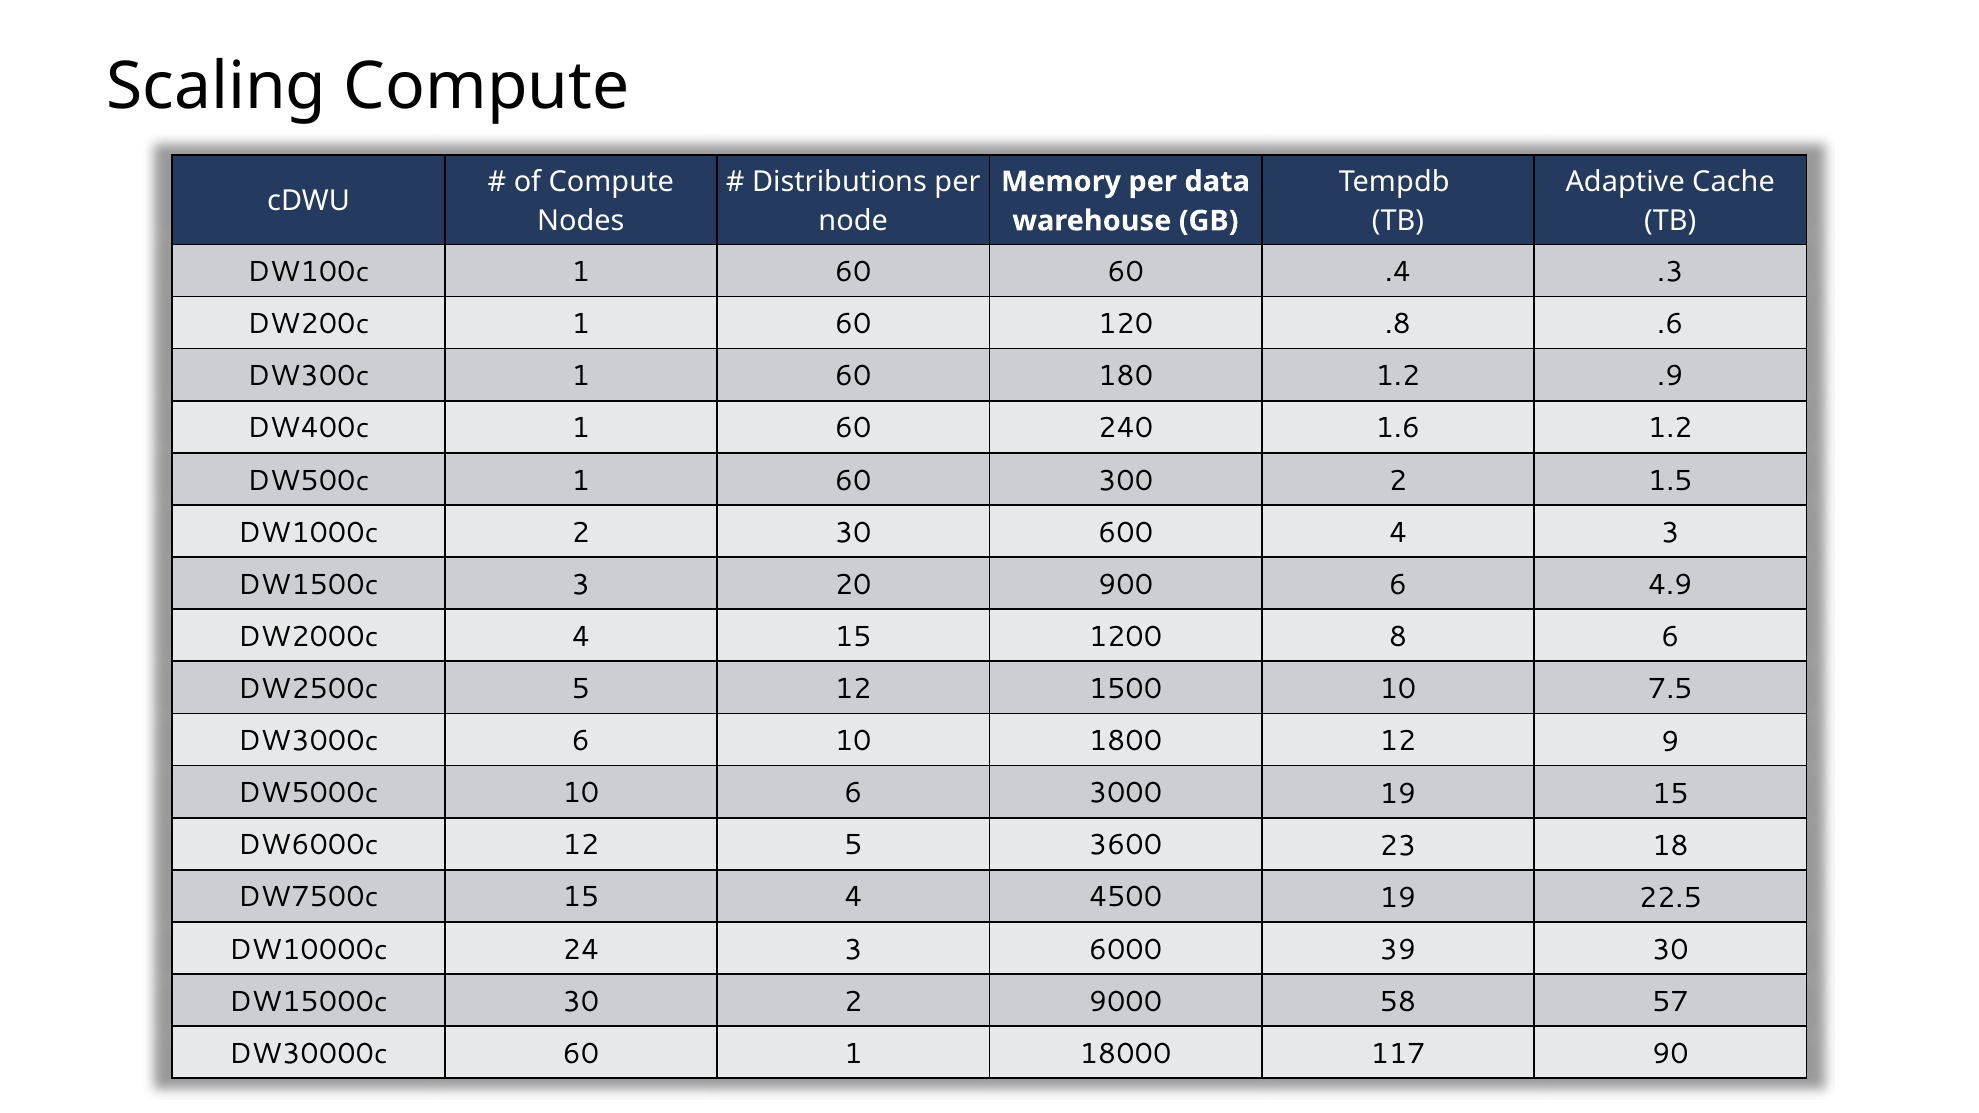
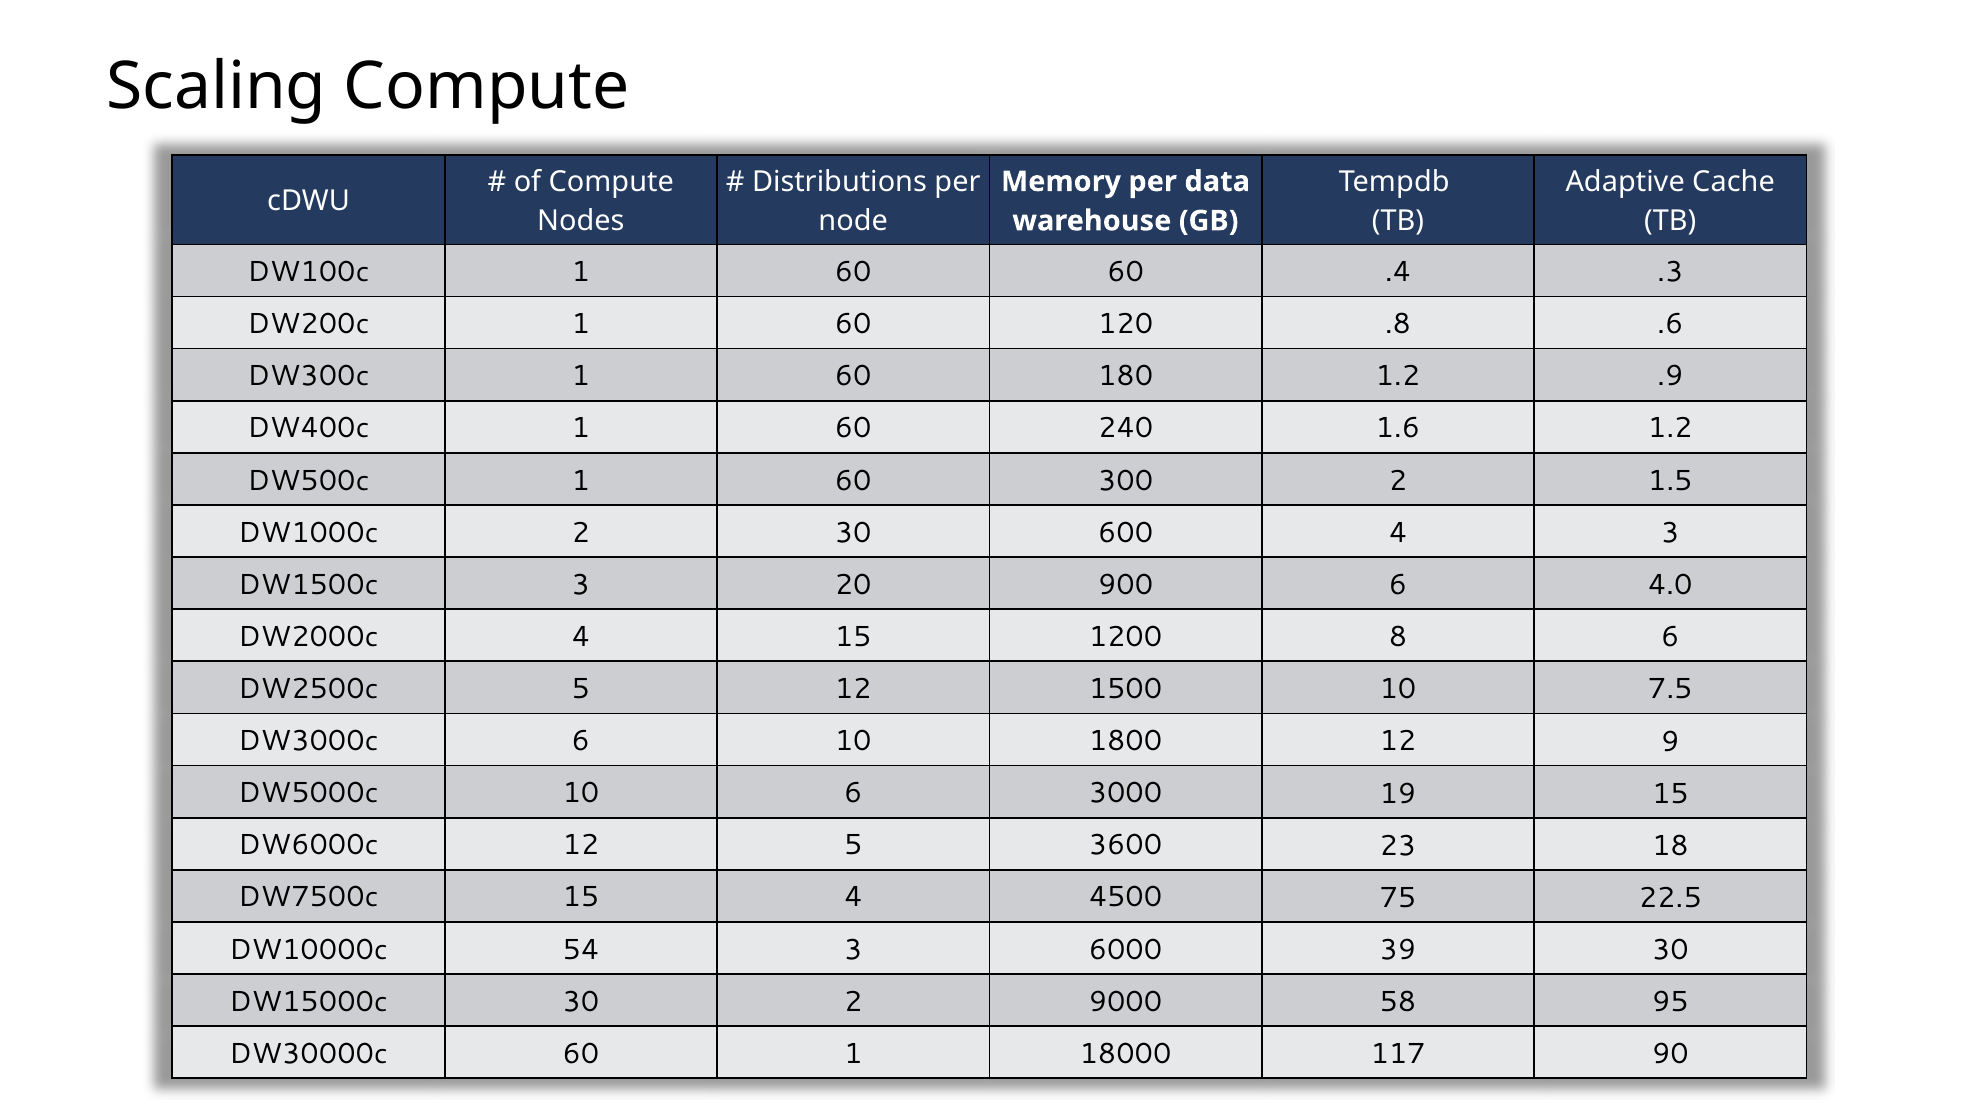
4.9: 4.9 -> 4.0 (1670, 585)
4500 19: 19 -> 75 (1398, 898)
24: 24 -> 54 (581, 950)
57: 57 -> 95 (1670, 1002)
